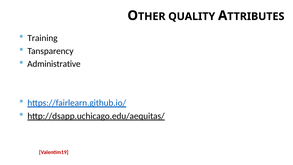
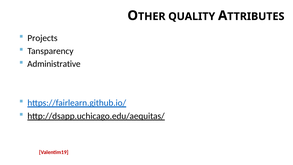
Training: Training -> Projects (42, 38)
